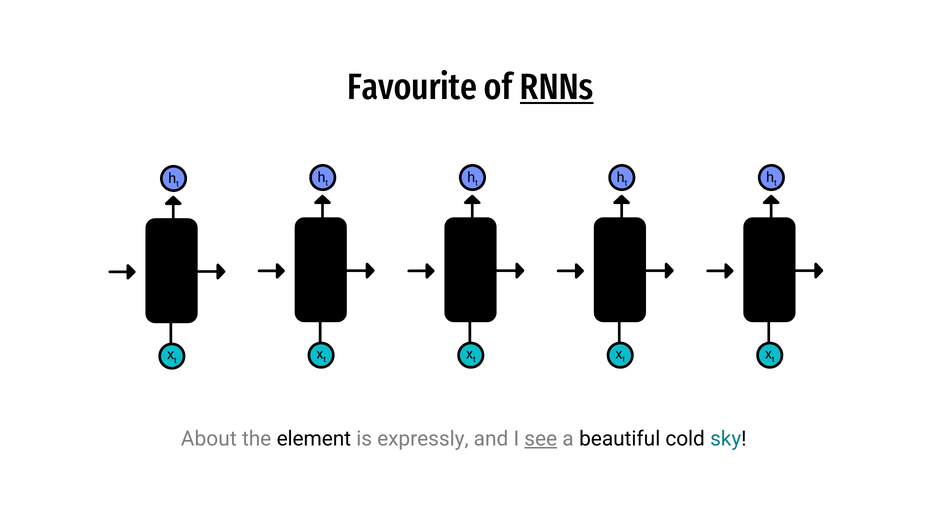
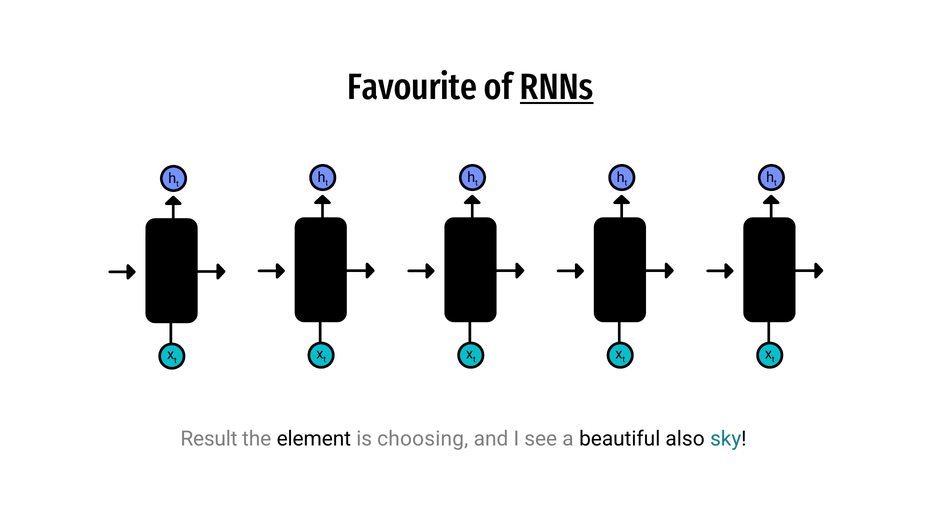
About: About -> Result (209, 439)
expressly: expressly -> choosing (423, 439)
see underline: present -> none (541, 439)
cold: cold -> also (685, 439)
